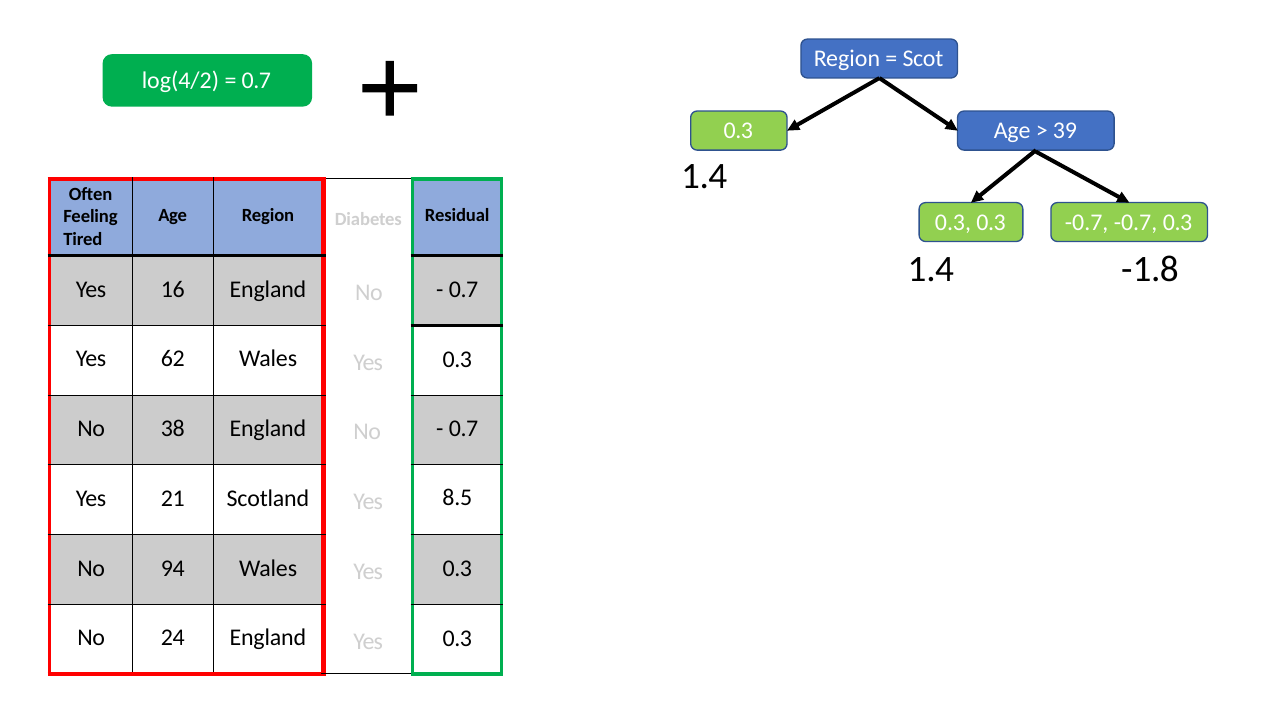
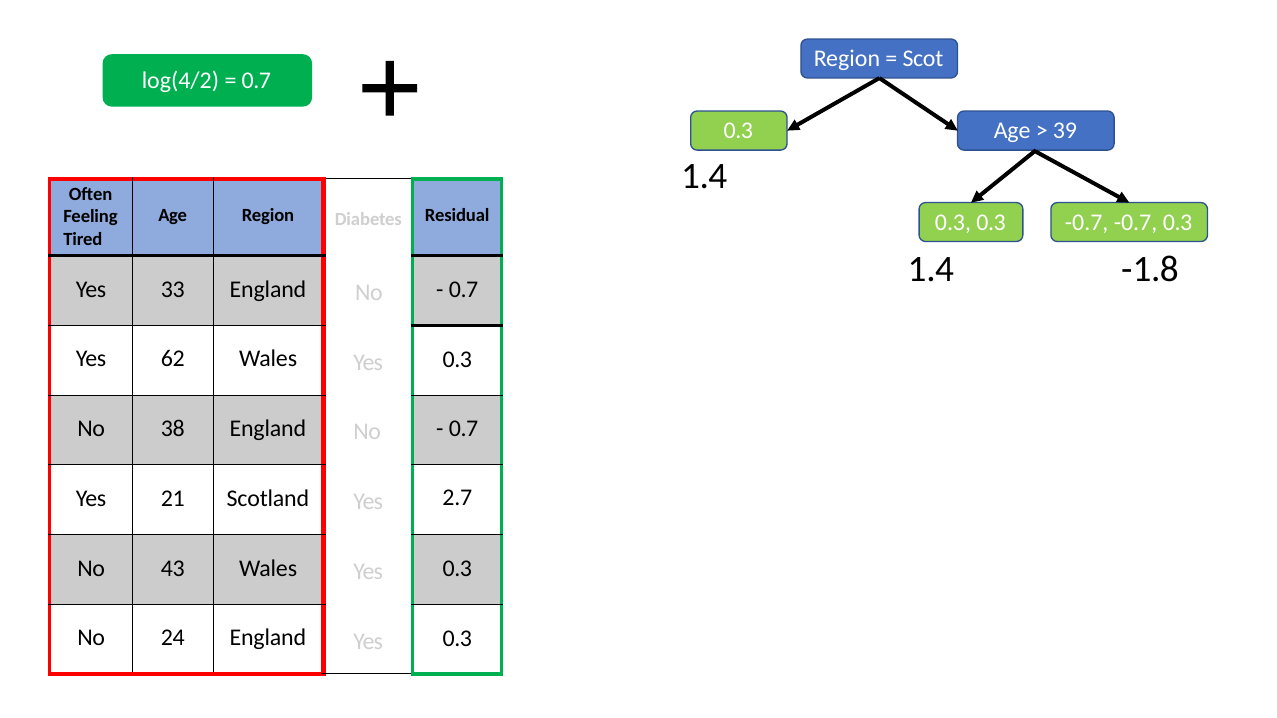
16: 16 -> 33 (173, 289)
8.5: 8.5 -> 2.7 (457, 498)
94: 94 -> 43 (173, 568)
